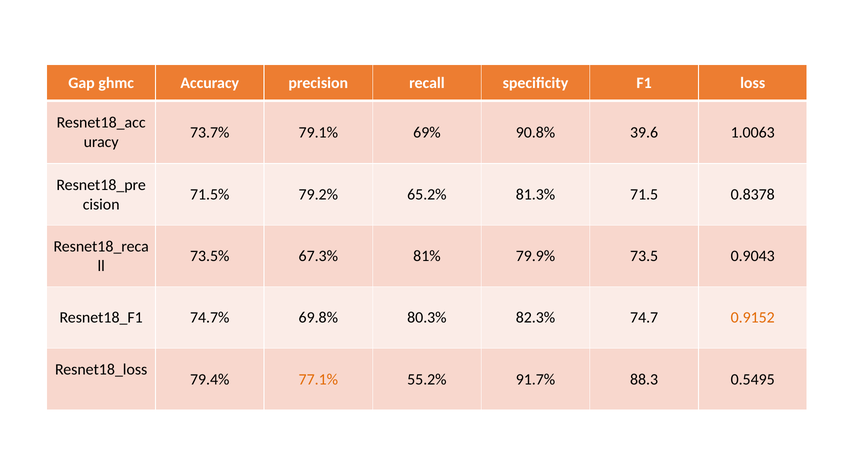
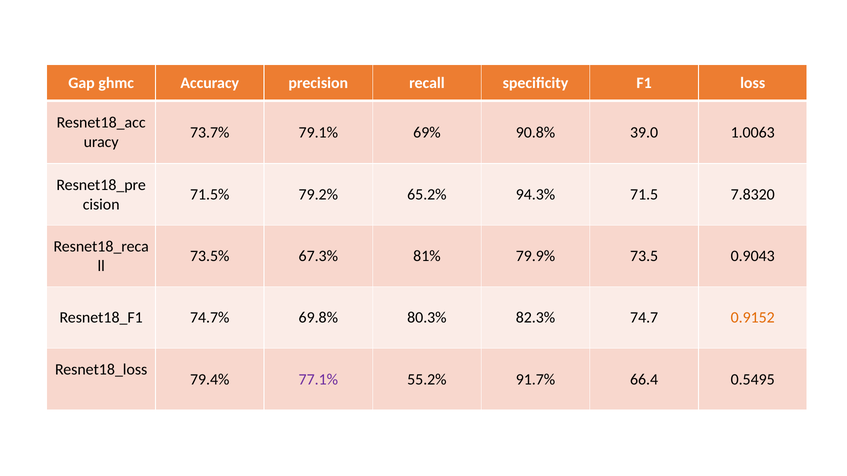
39.6: 39.6 -> 39.0 (644, 133)
81.3%: 81.3% -> 94.3% (535, 195)
0.8378: 0.8378 -> 7.8320 (753, 195)
77.1% colour: orange -> purple (318, 380)
88.3: 88.3 -> 66.4 (644, 380)
